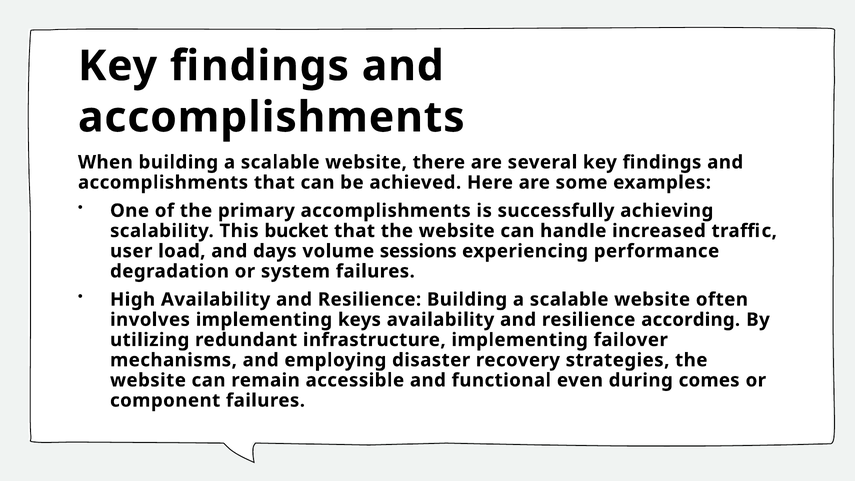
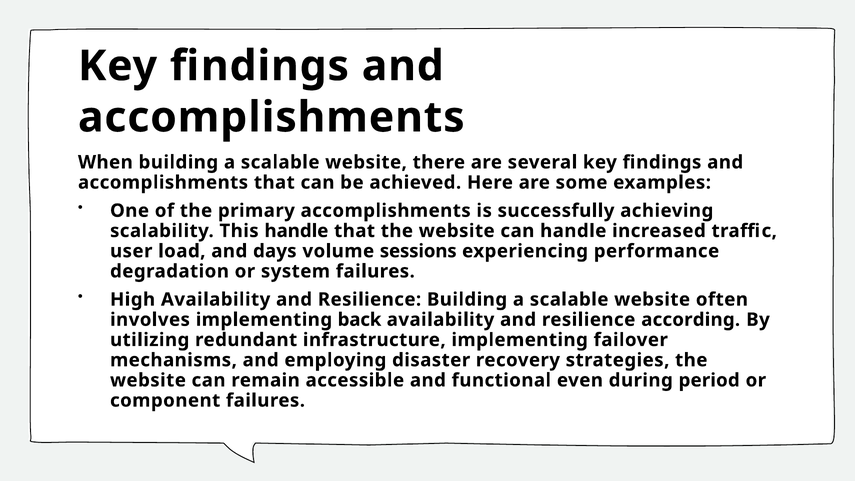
This bucket: bucket -> handle (296, 231)
keys: keys -> back (360, 320)
comes: comes -> period (709, 380)
